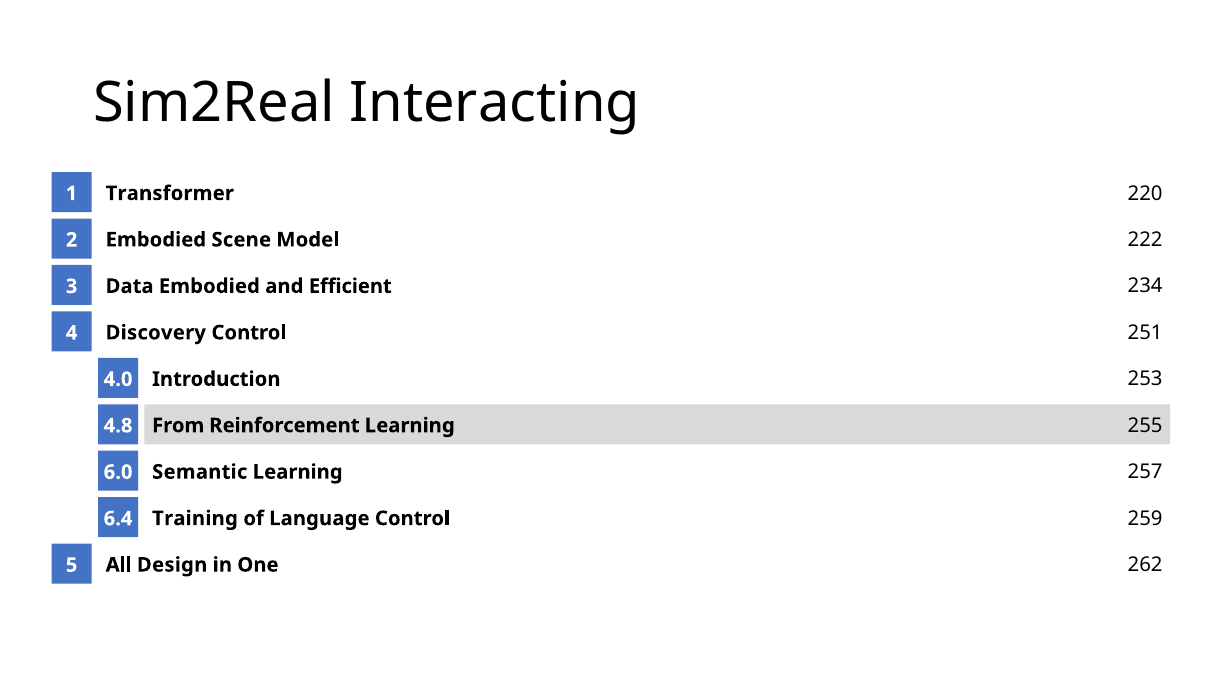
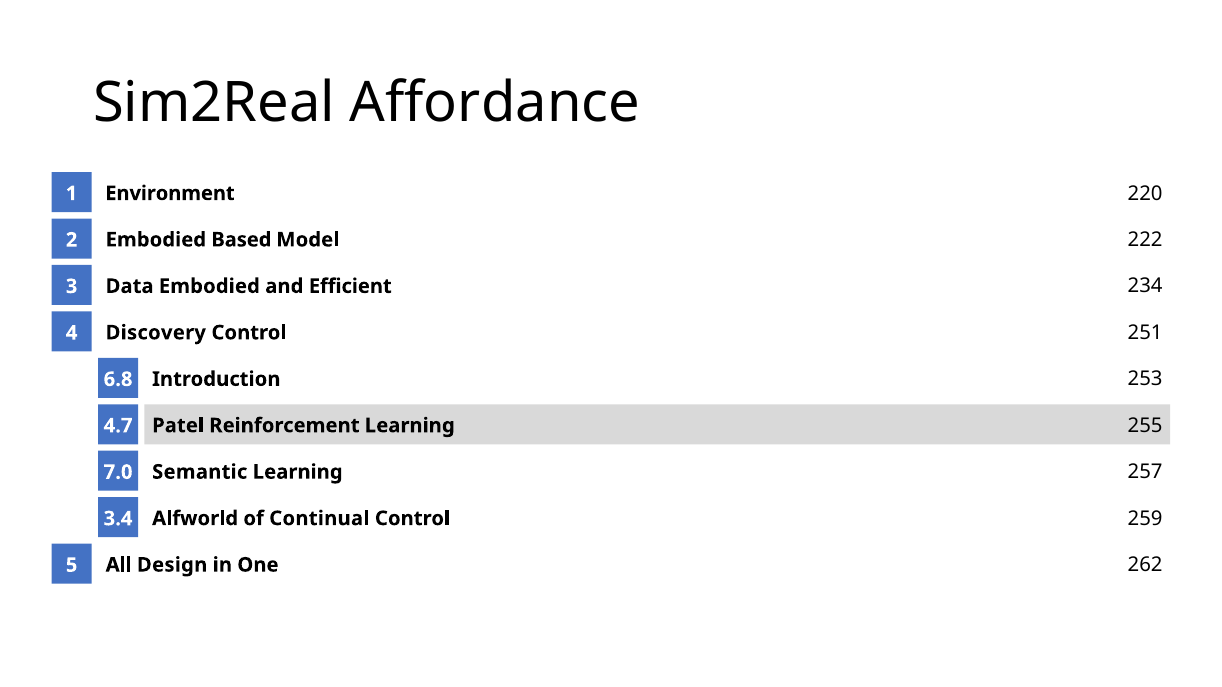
Interacting: Interacting -> Affordance (495, 103)
Transformer: Transformer -> Environment (170, 193)
Scene: Scene -> Based (241, 240)
4.0: 4.0 -> 6.8 (118, 380)
From: From -> Patel (178, 426)
4.8: 4.8 -> 4.7 (118, 426)
6.0: 6.0 -> 7.0 (118, 472)
Training: Training -> Alfworld (195, 519)
Language: Language -> Continual (319, 519)
6.4: 6.4 -> 3.4 (118, 519)
